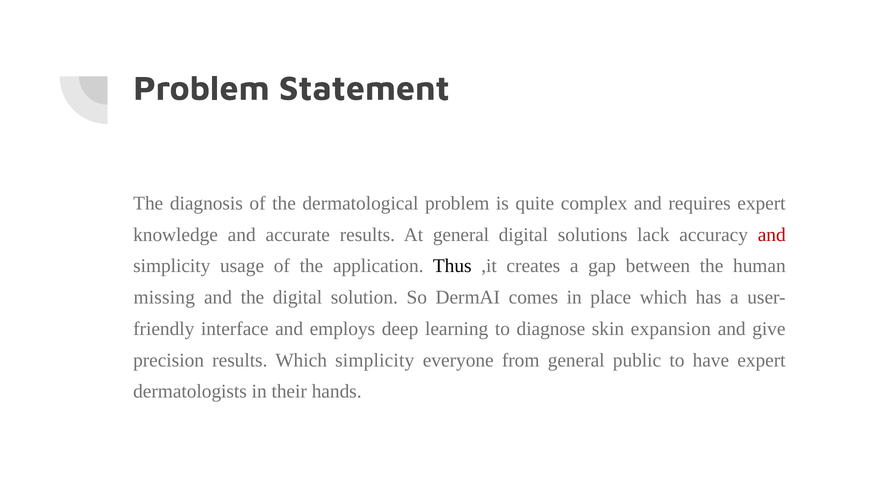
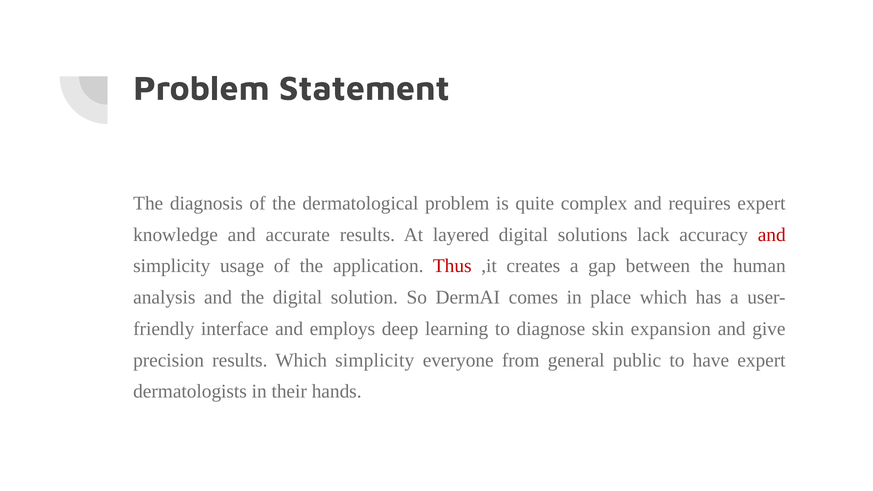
At general: general -> layered (461, 235)
Thus colour: black -> red (452, 266)
missing: missing -> analysis (164, 297)
